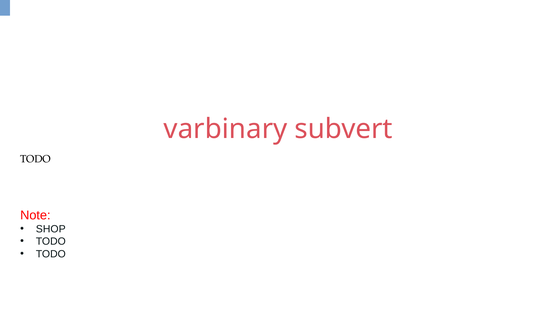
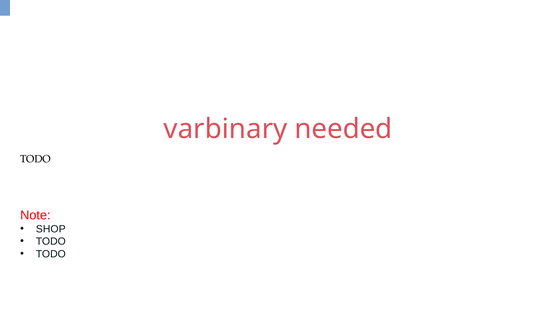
subvert: subvert -> needed (343, 129)
